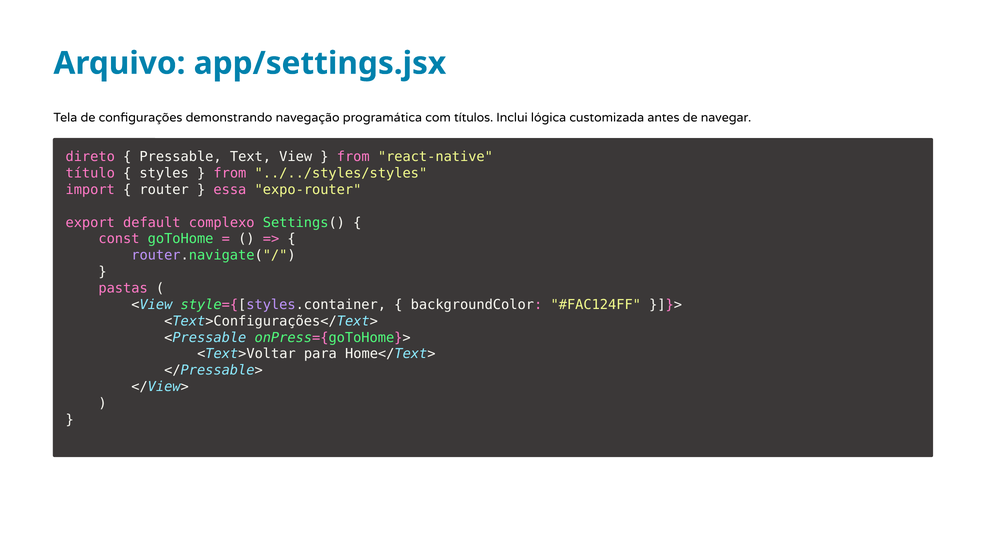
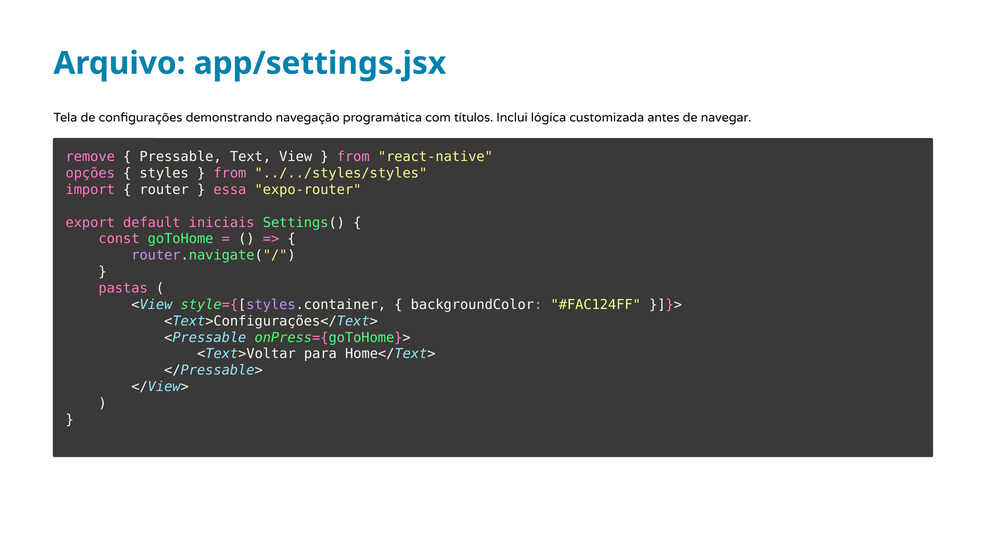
direto: direto -> remove (90, 157)
título: título -> opções (90, 173)
complexo: complexo -> iniciais (222, 222)
